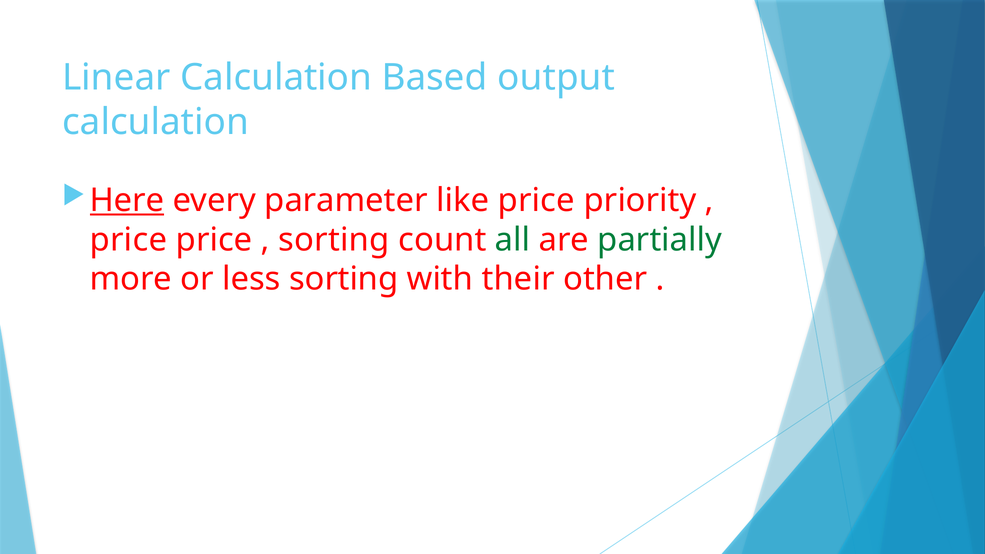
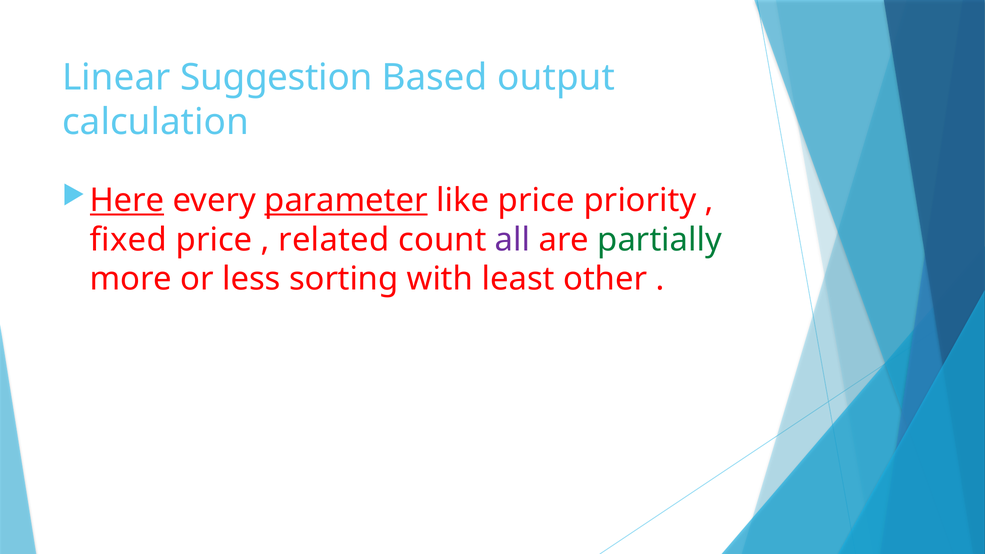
Linear Calculation: Calculation -> Suggestion (276, 78)
parameter underline: none -> present (346, 200)
price: price -> fixed (128, 240)
sorting: sorting -> related (334, 240)
all colour: green -> purple (513, 240)
their: their -> least (518, 279)
